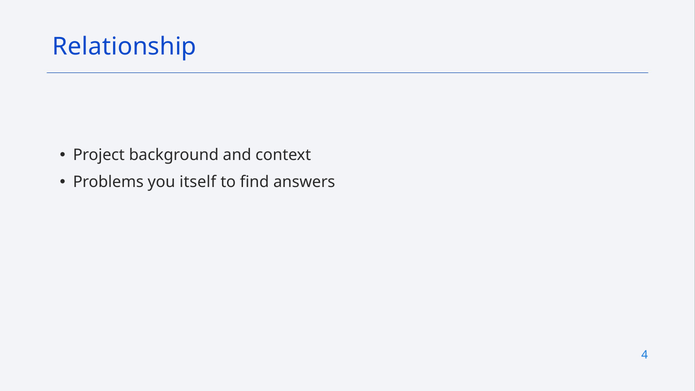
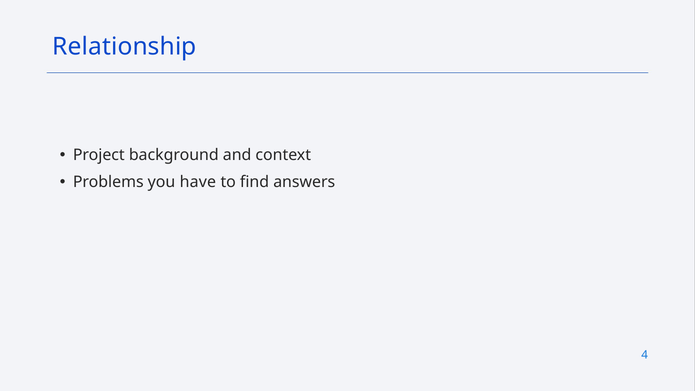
itself: itself -> have (198, 182)
